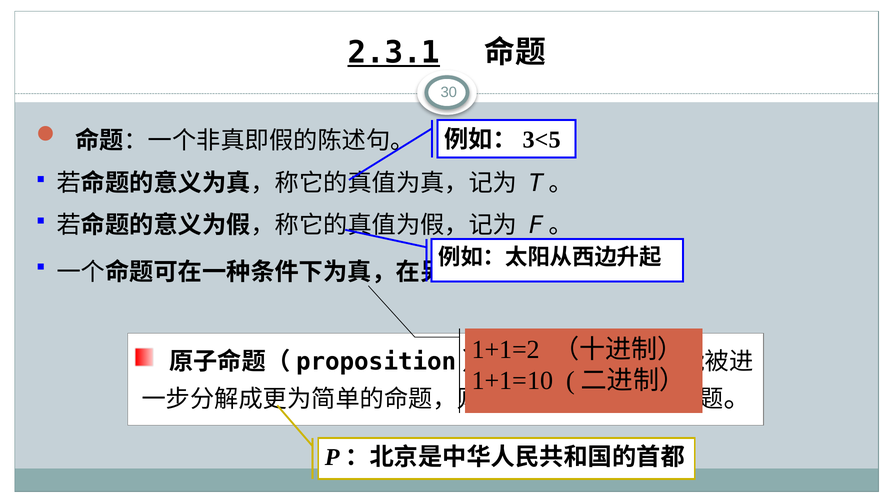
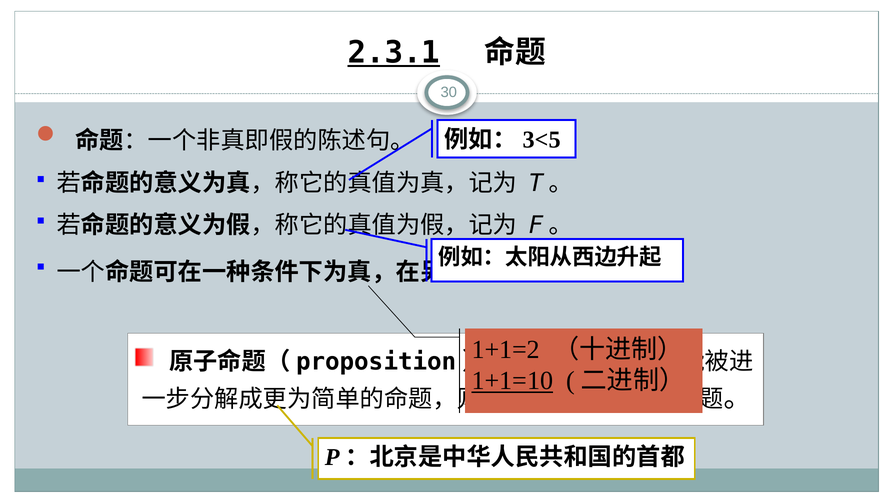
1+1=10 underline: none -> present (512, 381)
